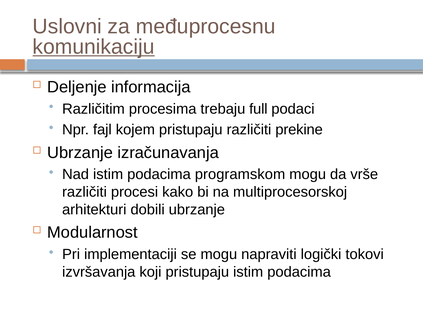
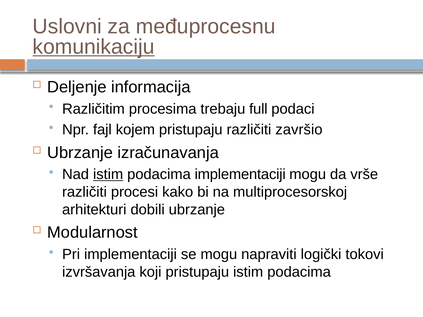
prekine: prekine -> završio (299, 130)
istim underline: none -> present (108, 174)
podacima programskom: programskom -> implementaciji (240, 174)
